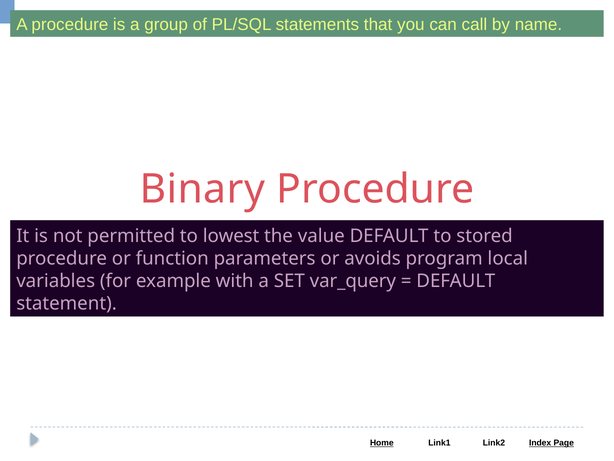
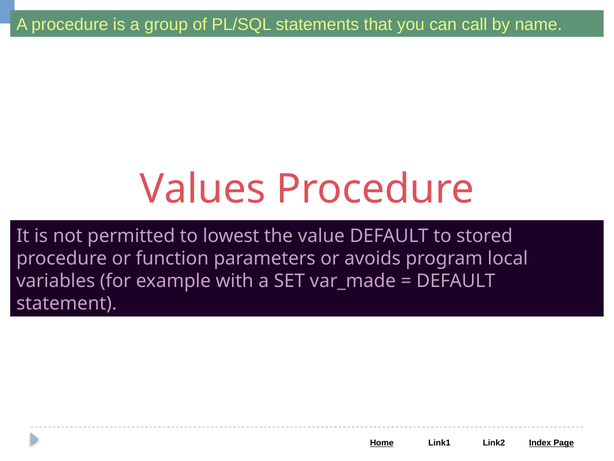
Binary: Binary -> Values (203, 189)
var_query: var_query -> var_made (353, 281)
